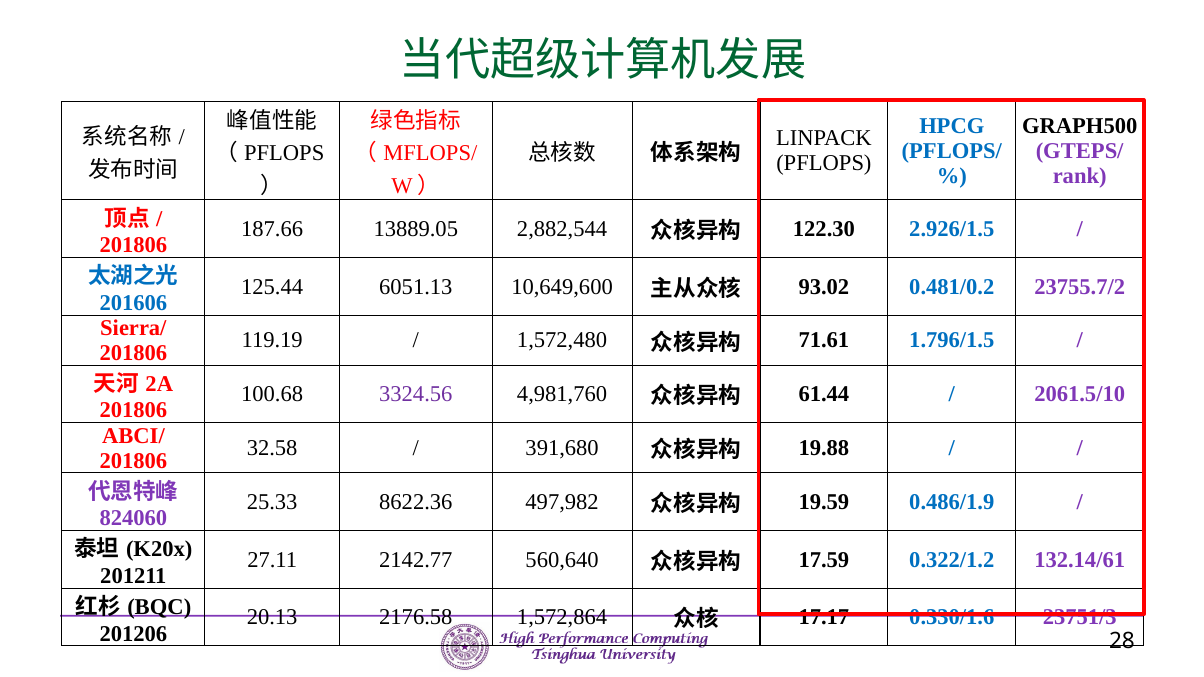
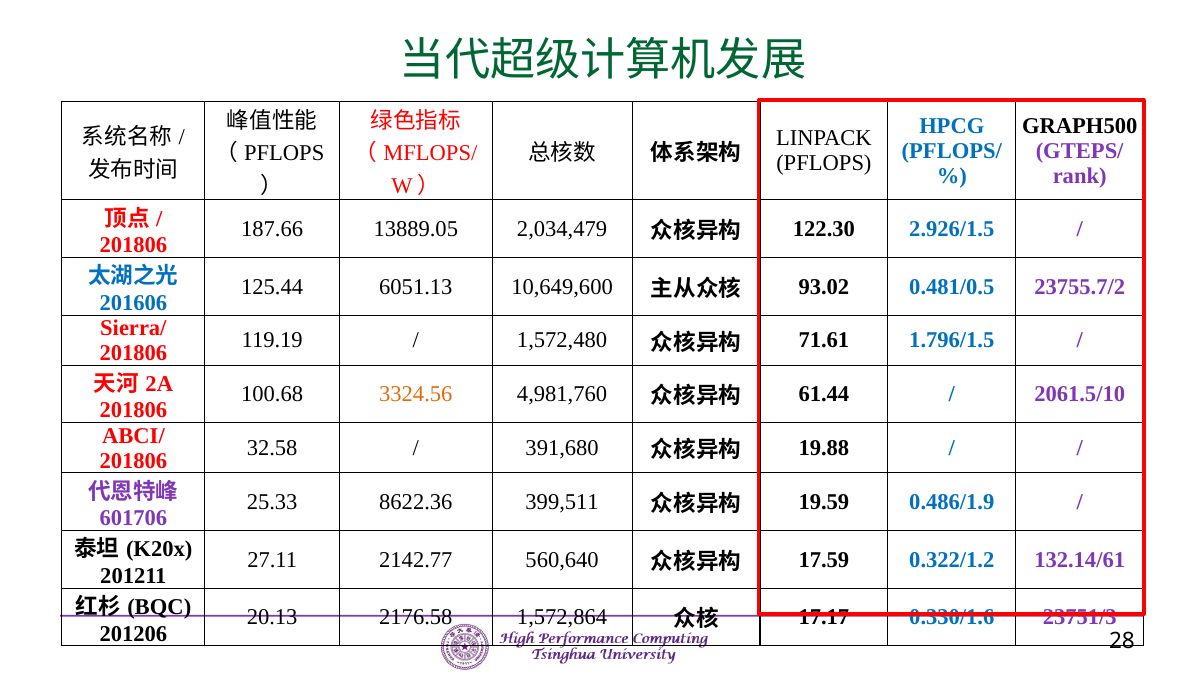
2,882,544: 2,882,544 -> 2,034,479 (562, 229)
0.481/0.2: 0.481/0.2 -> 0.481/0.5 (952, 287)
3324.56 colour: purple -> orange (416, 394)
497,982: 497,982 -> 399,511 (562, 502)
824060: 824060 -> 601706 (133, 518)
